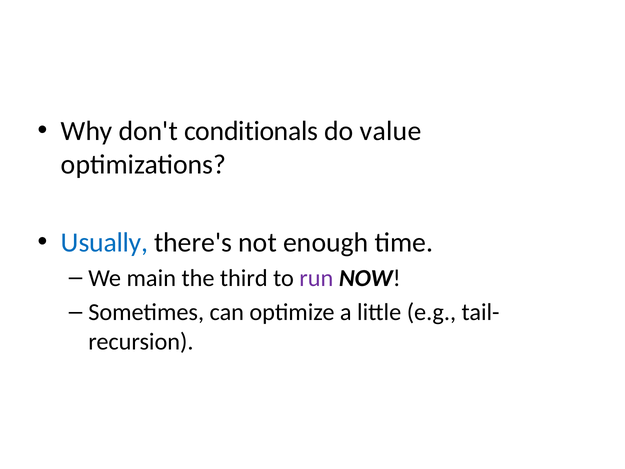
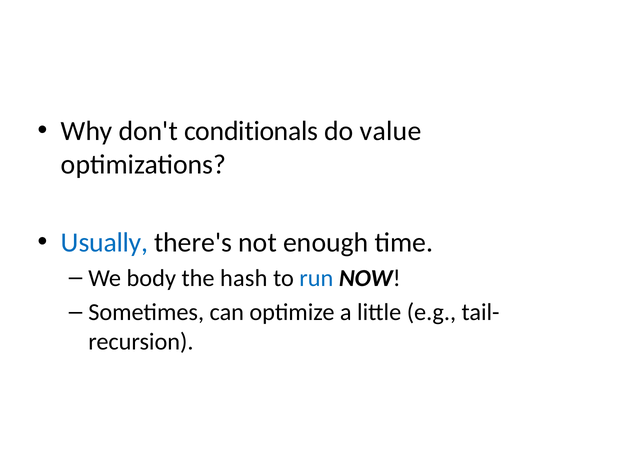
main: main -> body (151, 278)
third: third -> hash (244, 278)
run colour: purple -> blue (316, 278)
